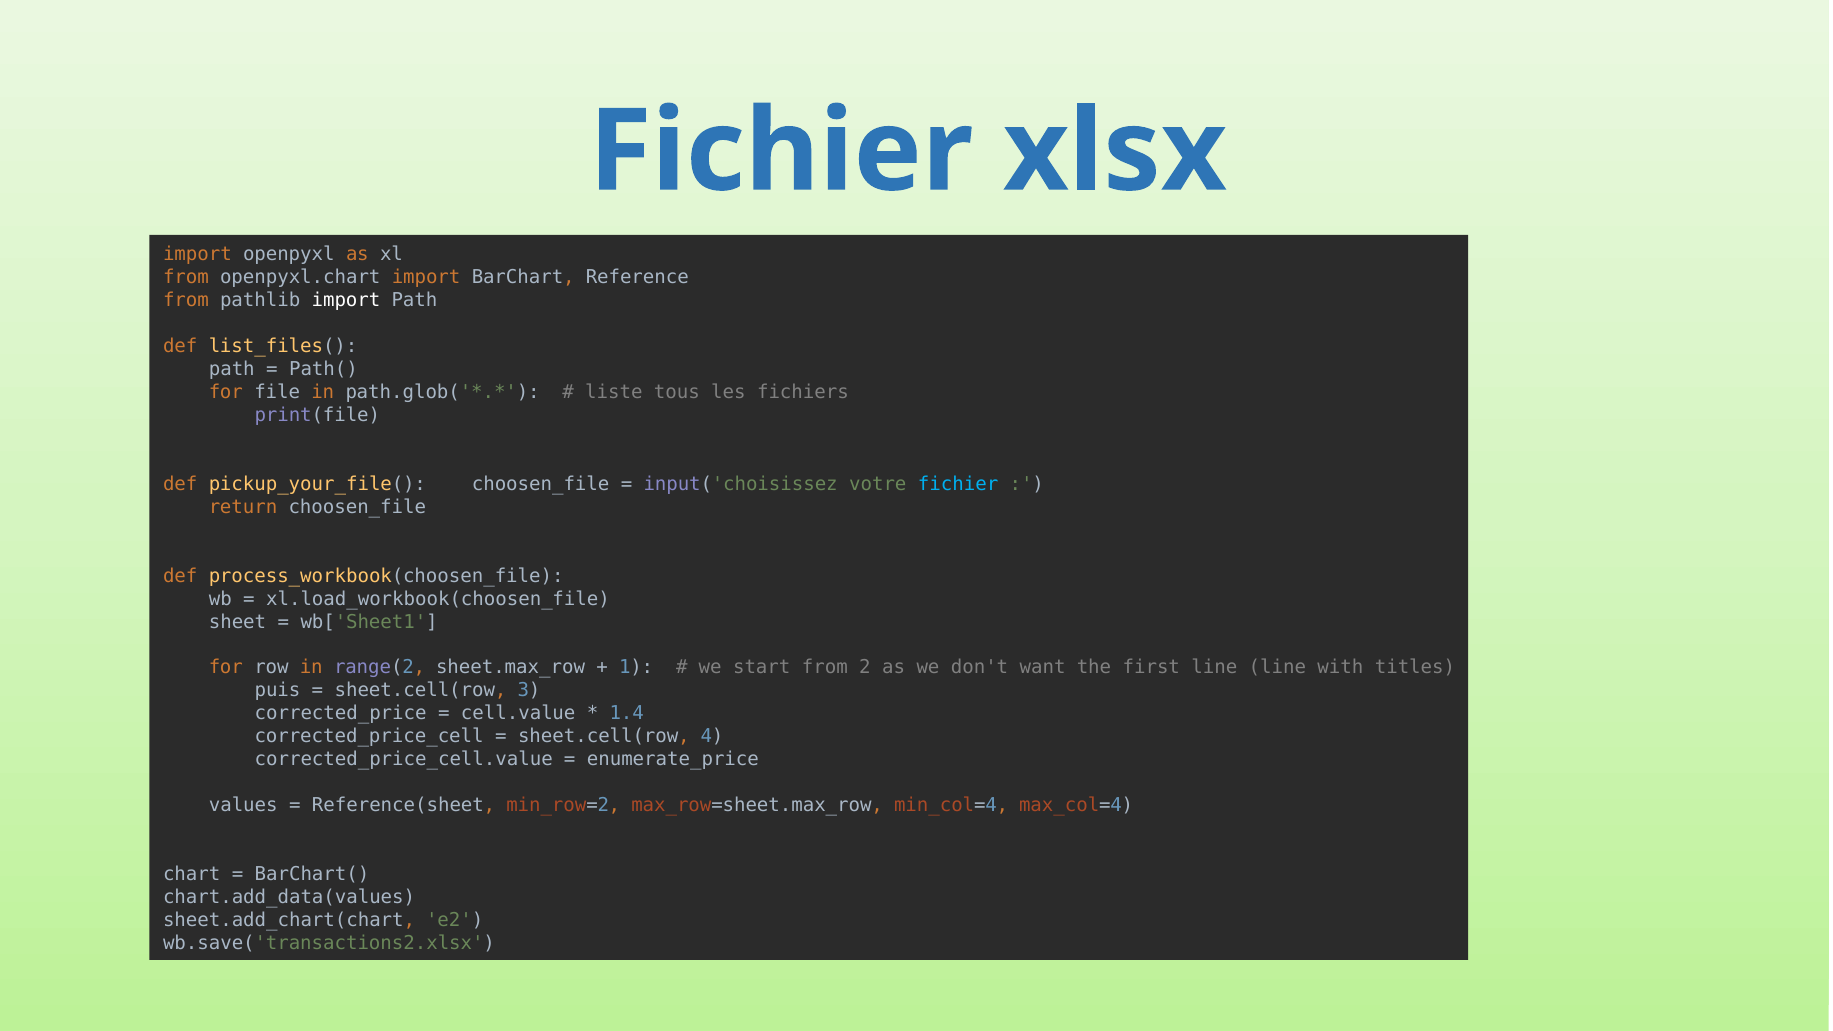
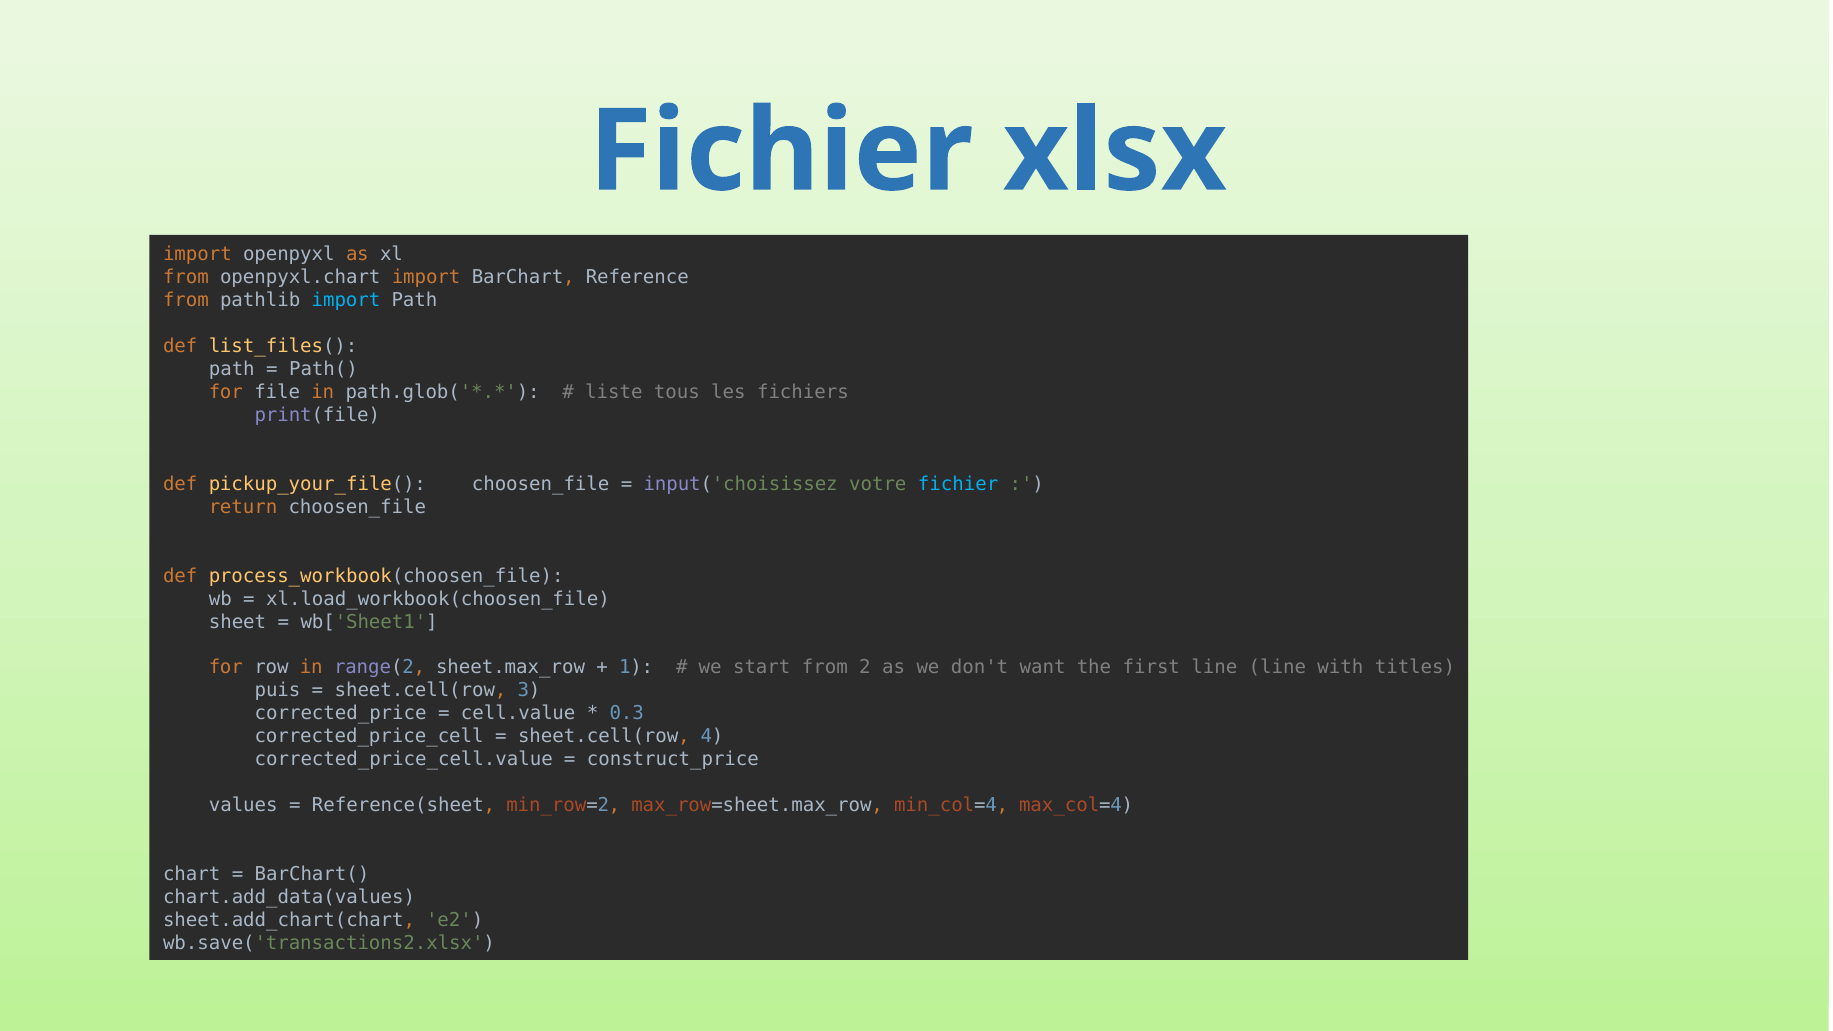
import colour: white -> light blue (346, 300)
1.4: 1.4 -> 0.3 (627, 714)
enumerate_price: enumerate_price -> construct_price (673, 759)
